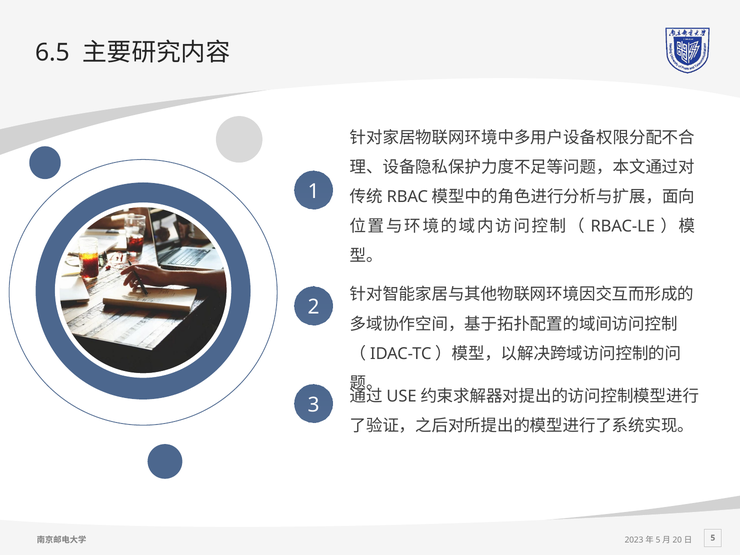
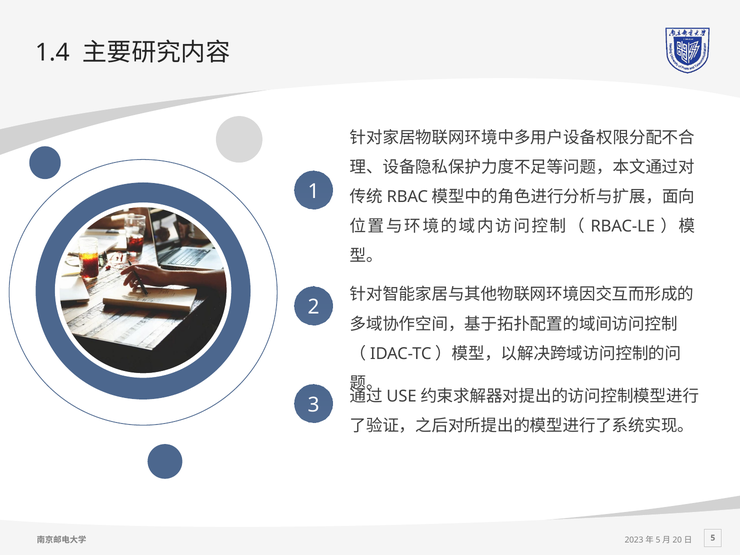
6.5: 6.5 -> 1.4 (53, 52)
